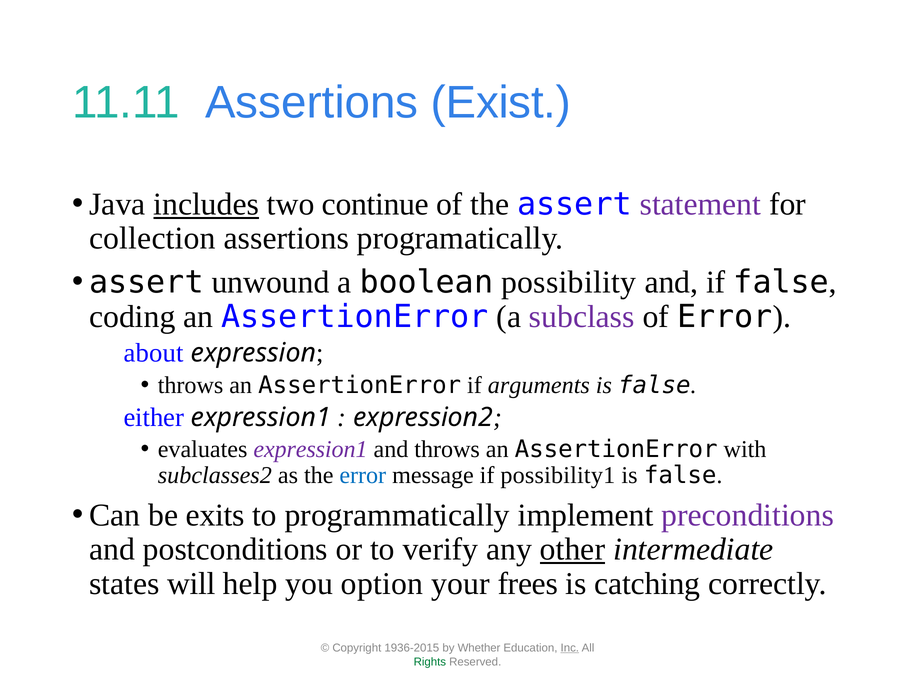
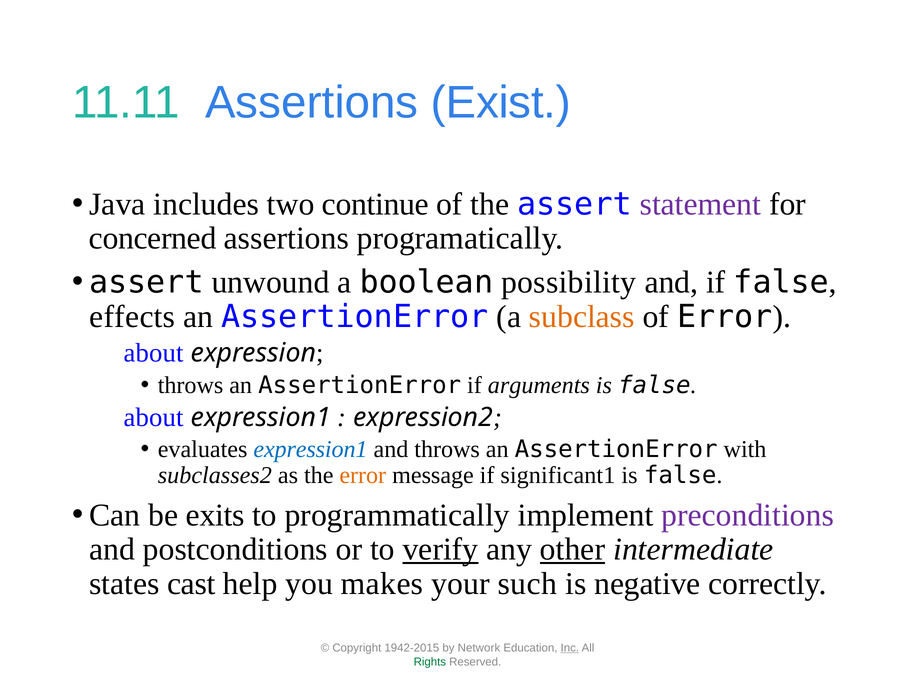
includes underline: present -> none (206, 204)
collection: collection -> concerned (153, 239)
coding: coding -> effects (132, 317)
subclass colour: purple -> orange (582, 317)
either: either -> about (154, 417)
expression1 colour: purple -> blue (310, 450)
error colour: blue -> orange (363, 476)
possibility1: possibility1 -> significant1 (558, 476)
verify underline: none -> present (440, 550)
will: will -> cast (191, 584)
option: option -> makes (382, 584)
frees: frees -> such (527, 584)
catching: catching -> negative (647, 584)
1936-2015: 1936-2015 -> 1942-2015 (412, 648)
Whether: Whether -> Network (479, 648)
